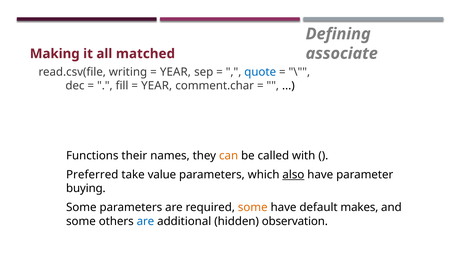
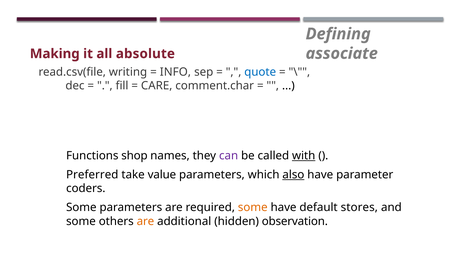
matched: matched -> absolute (145, 54)
YEAR: YEAR -> INFO (175, 72)
YEAR: YEAR -> CARE (157, 86)
their: their -> shop (134, 155)
can colour: orange -> purple (229, 155)
with underline: none -> present (304, 155)
buying: buying -> coders (86, 188)
makes: makes -> stores (359, 207)
are colour: blue -> orange (145, 221)
